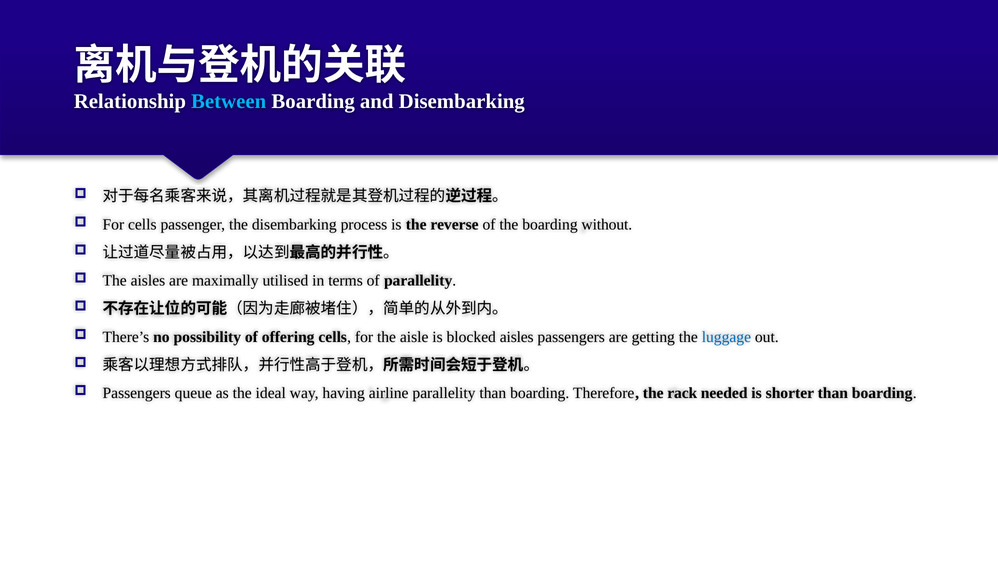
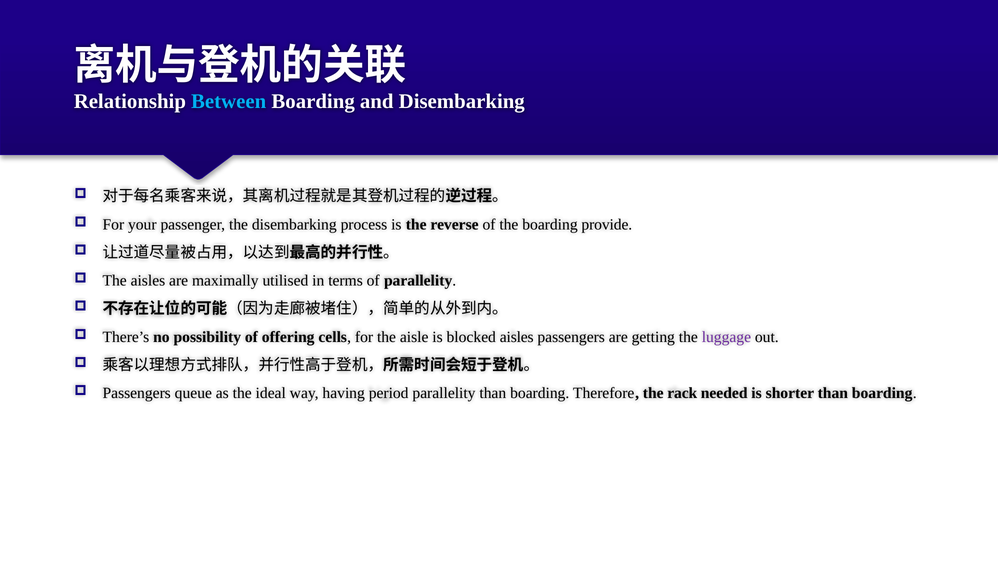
For cells: cells -> your (142, 224)
without: without -> provide (607, 224)
luggage colour: blue -> purple (726, 337)
airline: airline -> period (389, 393)
